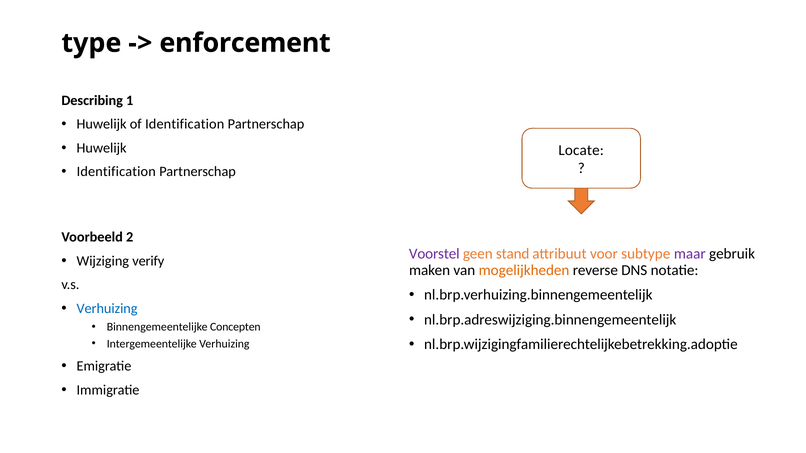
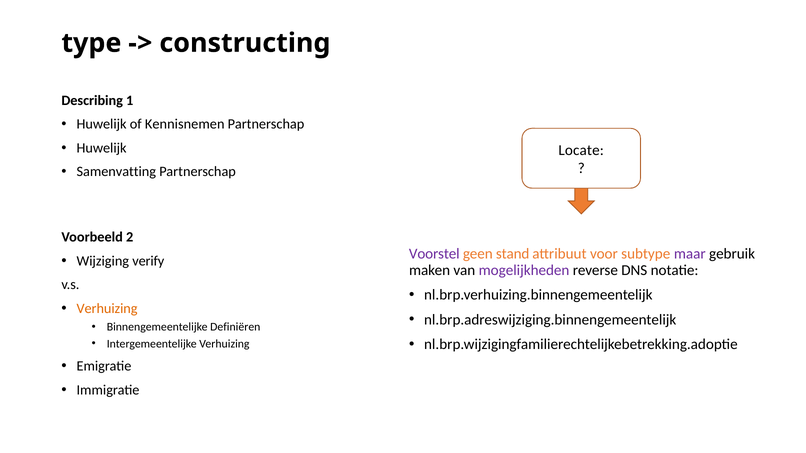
enforcement: enforcement -> constructing (245, 43)
of Identification: Identification -> Kennisnemen (185, 124)
Identification: Identification -> Samenvatting (116, 172)
mogelijkheden colour: orange -> purple (524, 270)
Verhuizing colour: blue -> orange (107, 309)
Concepten: Concepten -> Definiëren (235, 327)
